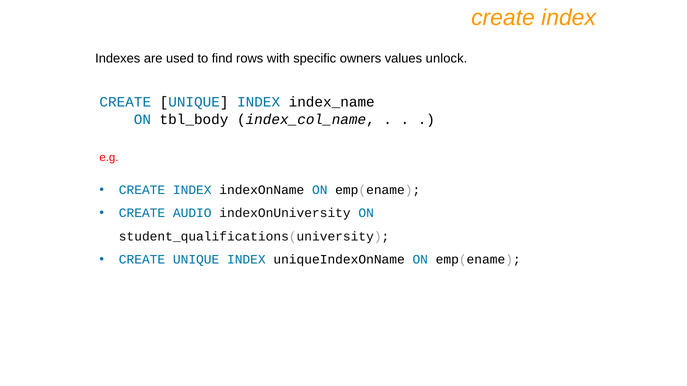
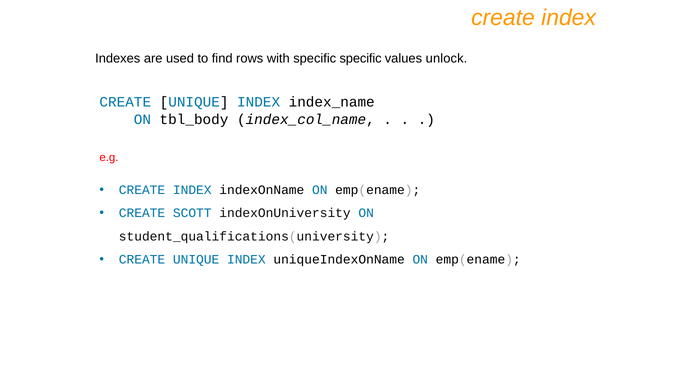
specific owners: owners -> specific (361, 58)
AUDIO: AUDIO -> SCOTT (192, 213)
